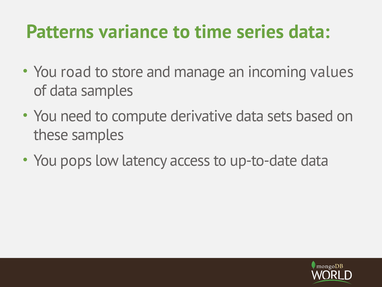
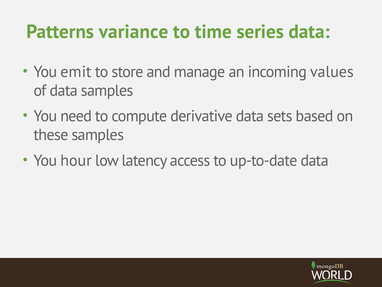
road: road -> emit (76, 72)
pops: pops -> hour (76, 160)
